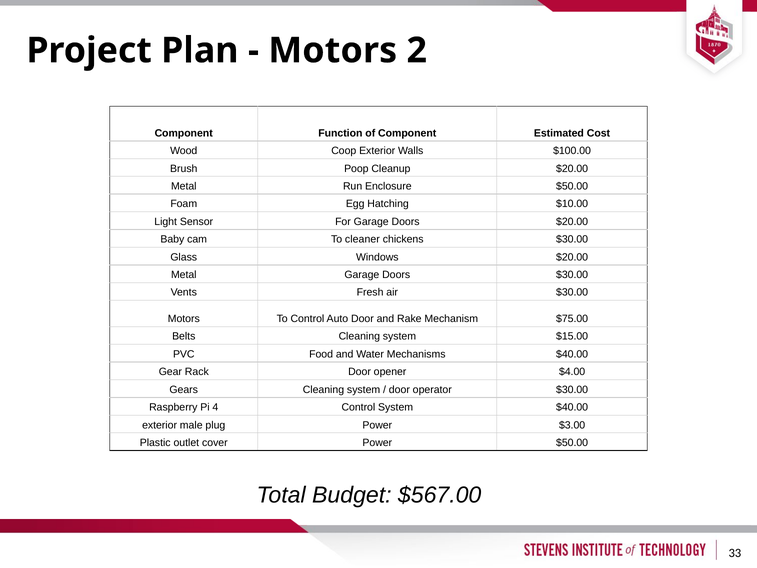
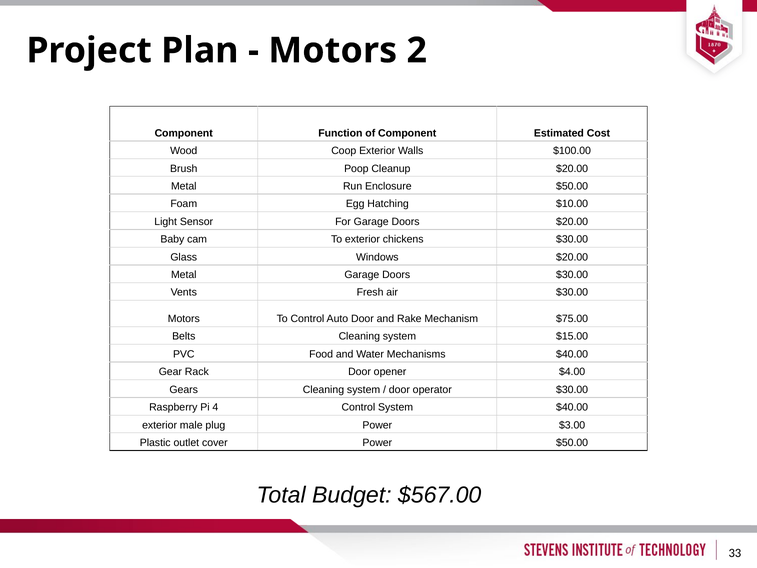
To cleaner: cleaner -> exterior (362, 239)
